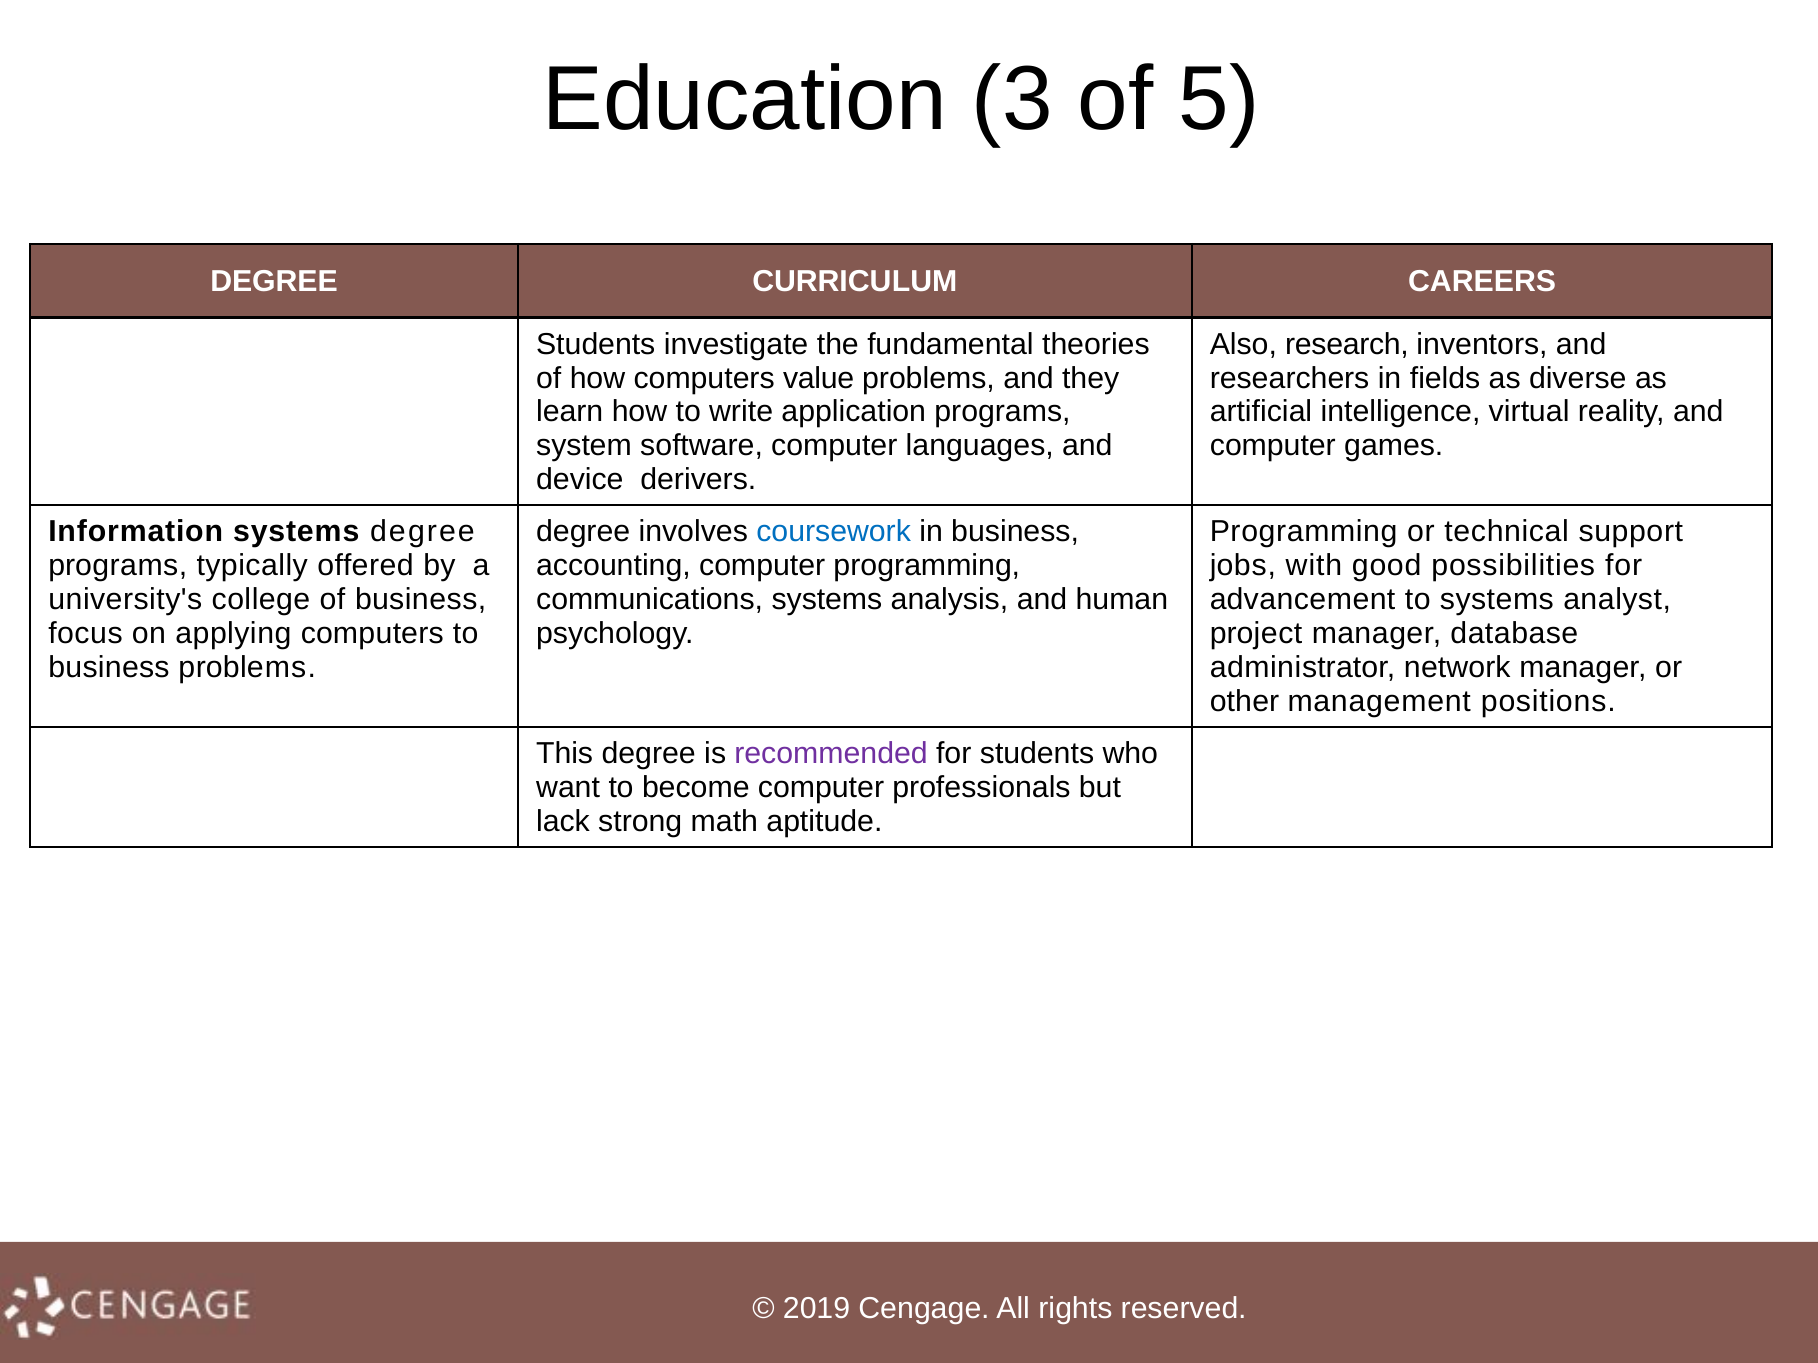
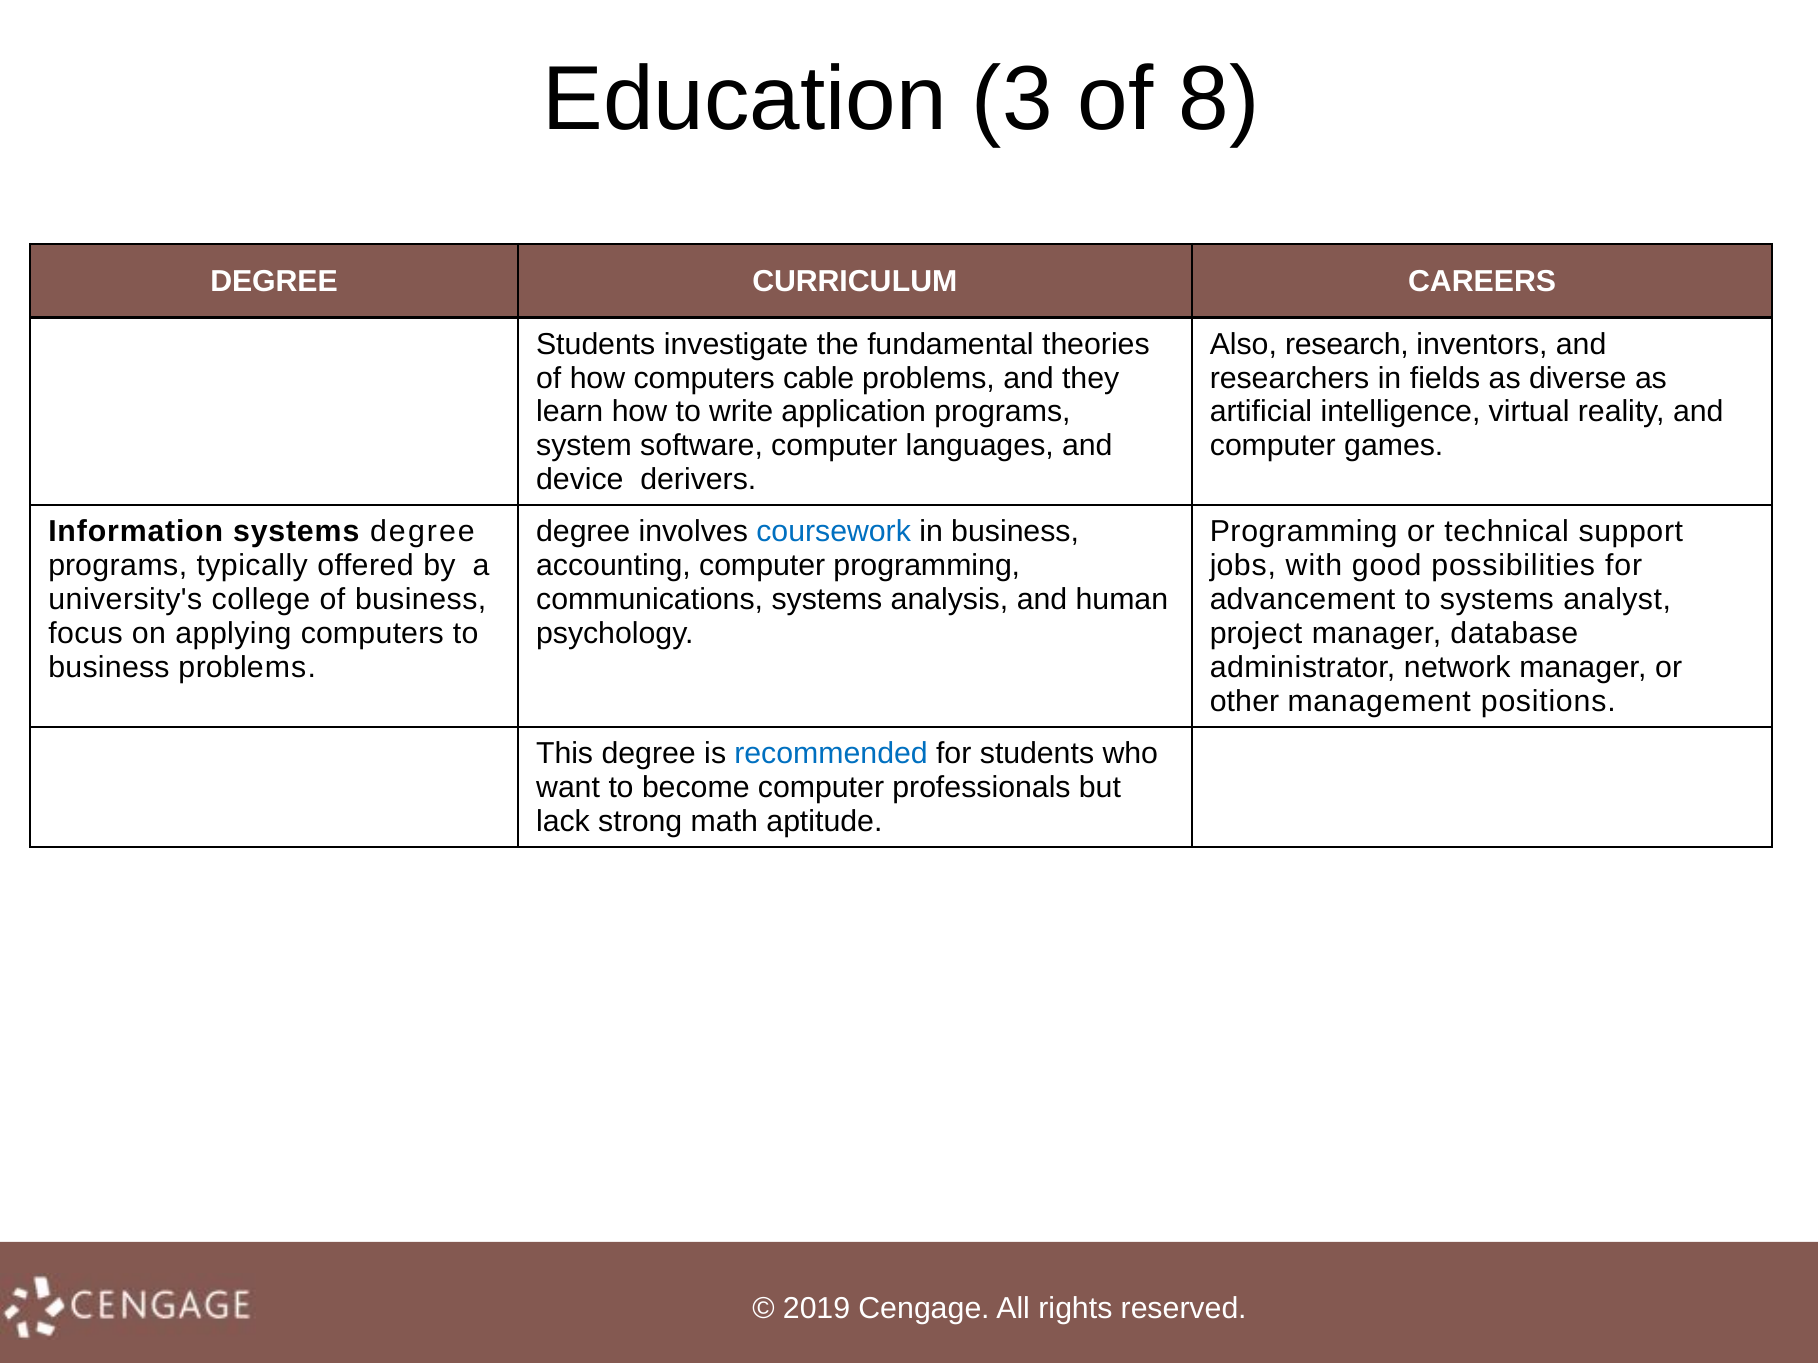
5: 5 -> 8 (1219, 99)
value: value -> cable (819, 378)
recommended colour: purple -> blue (831, 754)
